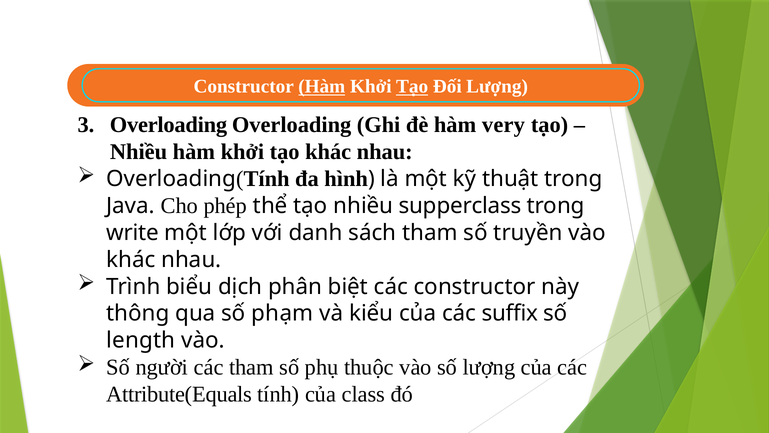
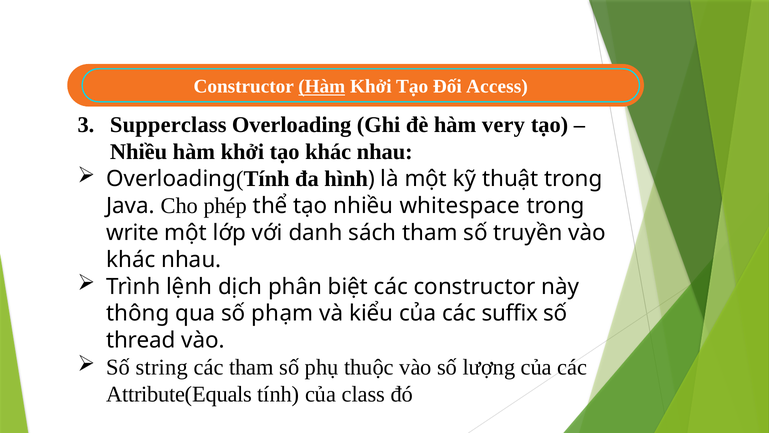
Tạo underline: present -> none (412, 87)
Đối Lượng: Lượng -> Access (497, 87)
Overloading: Overloading -> Supperclass (168, 125)
supperclass: supperclass -> whitespace (460, 206)
biểu: biểu -> lệnh (189, 286)
length: length -> thread (141, 340)
người: người -> string (162, 367)
